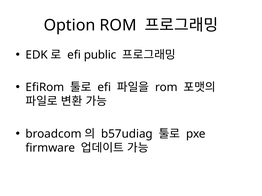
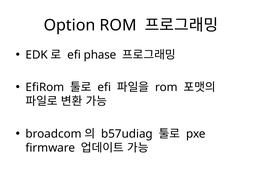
public: public -> phase (100, 55)
